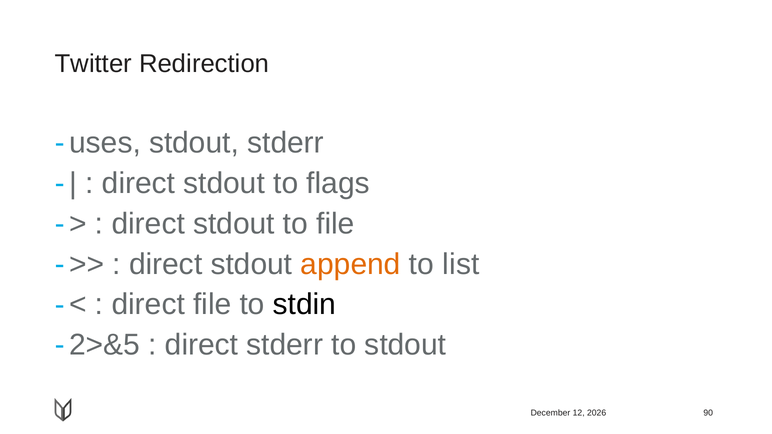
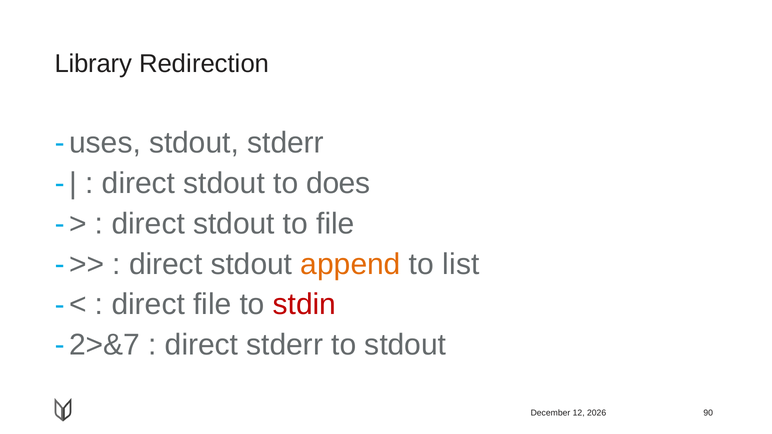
Twitter: Twitter -> Library (93, 64)
flags: flags -> does (338, 183)
stdin colour: black -> red (305, 305)
2>&5: 2>&5 -> 2>&7 (105, 345)
